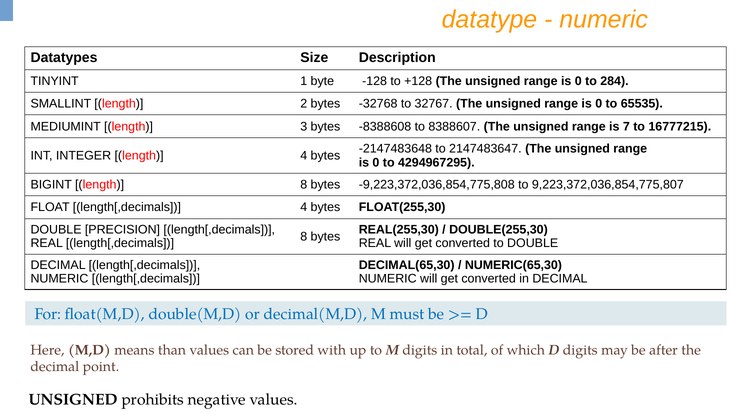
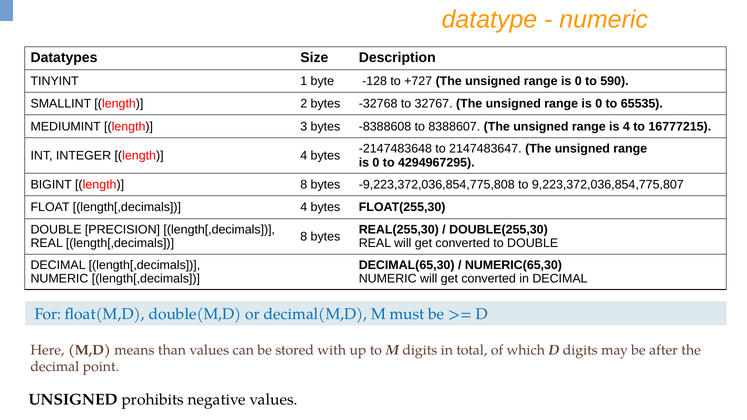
+128: +128 -> +727 (418, 81)
284: 284 -> 590 (614, 81)
is 7: 7 -> 4 (626, 127)
